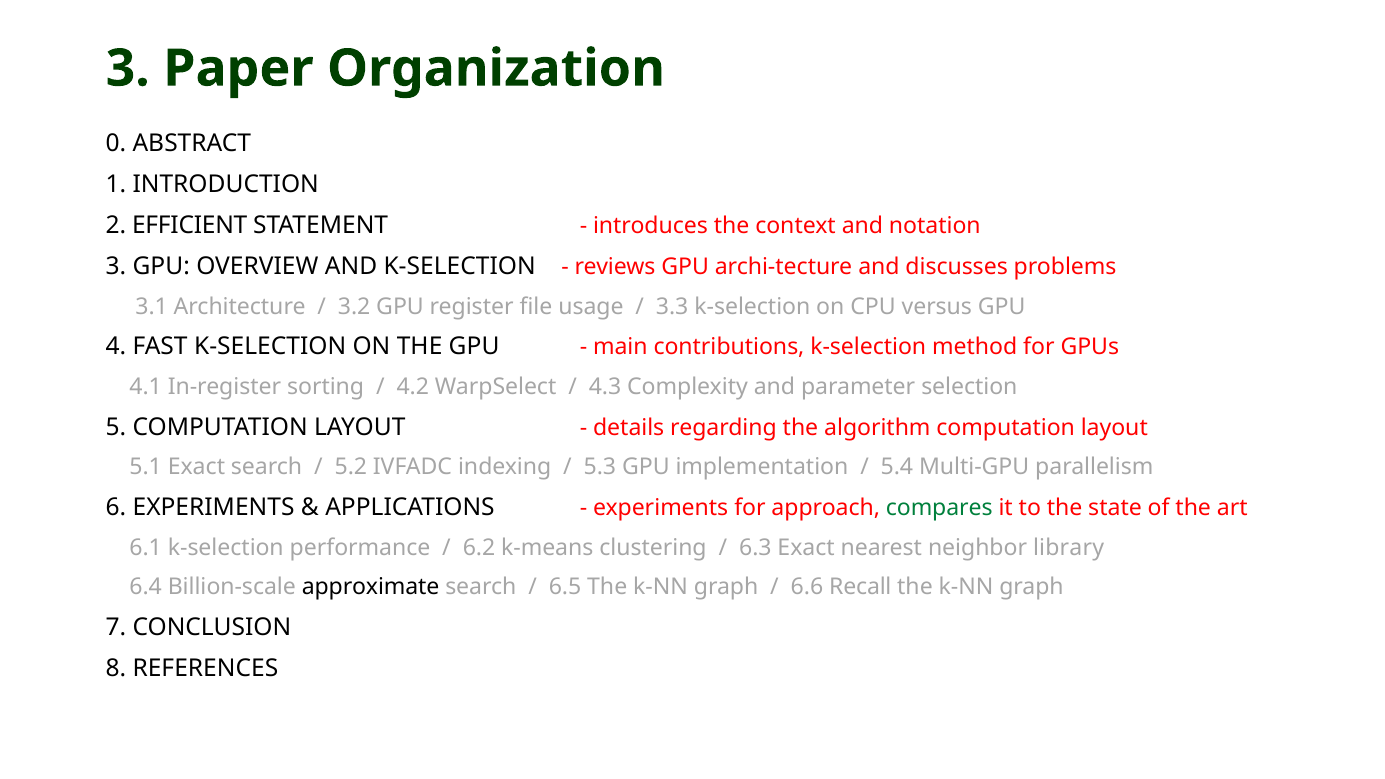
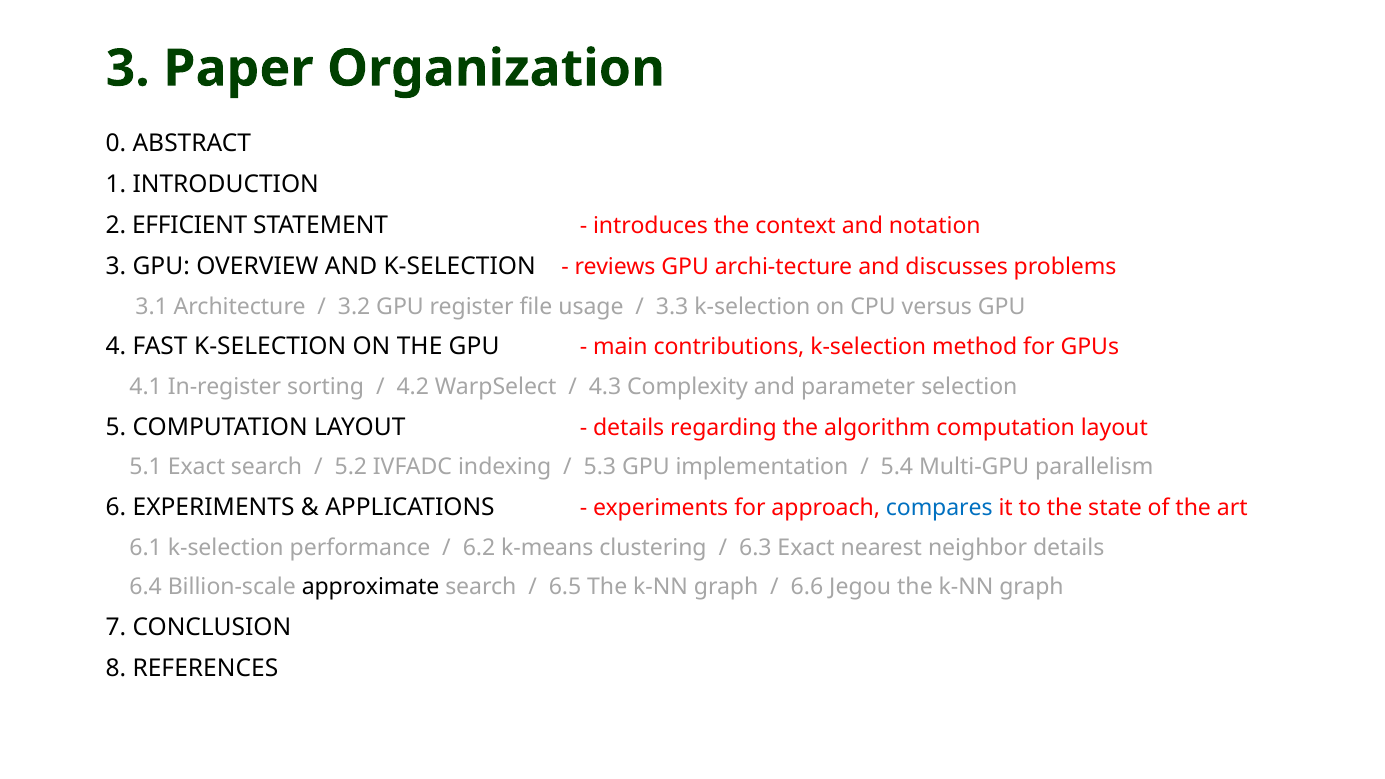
compares colour: green -> blue (939, 508)
neighbor library: library -> details (1069, 548)
Recall: Recall -> Jegou (860, 587)
